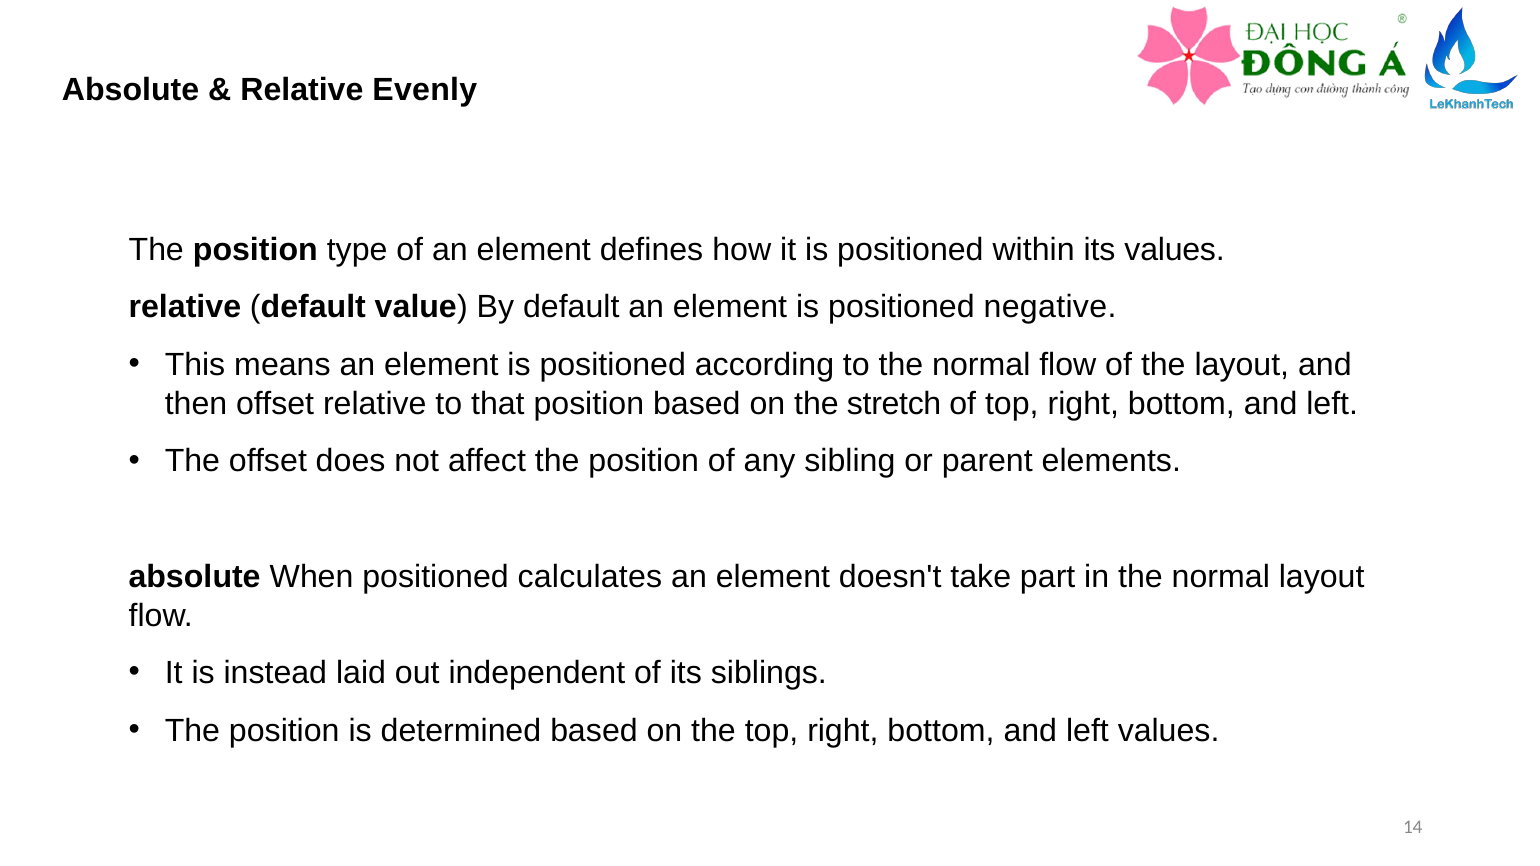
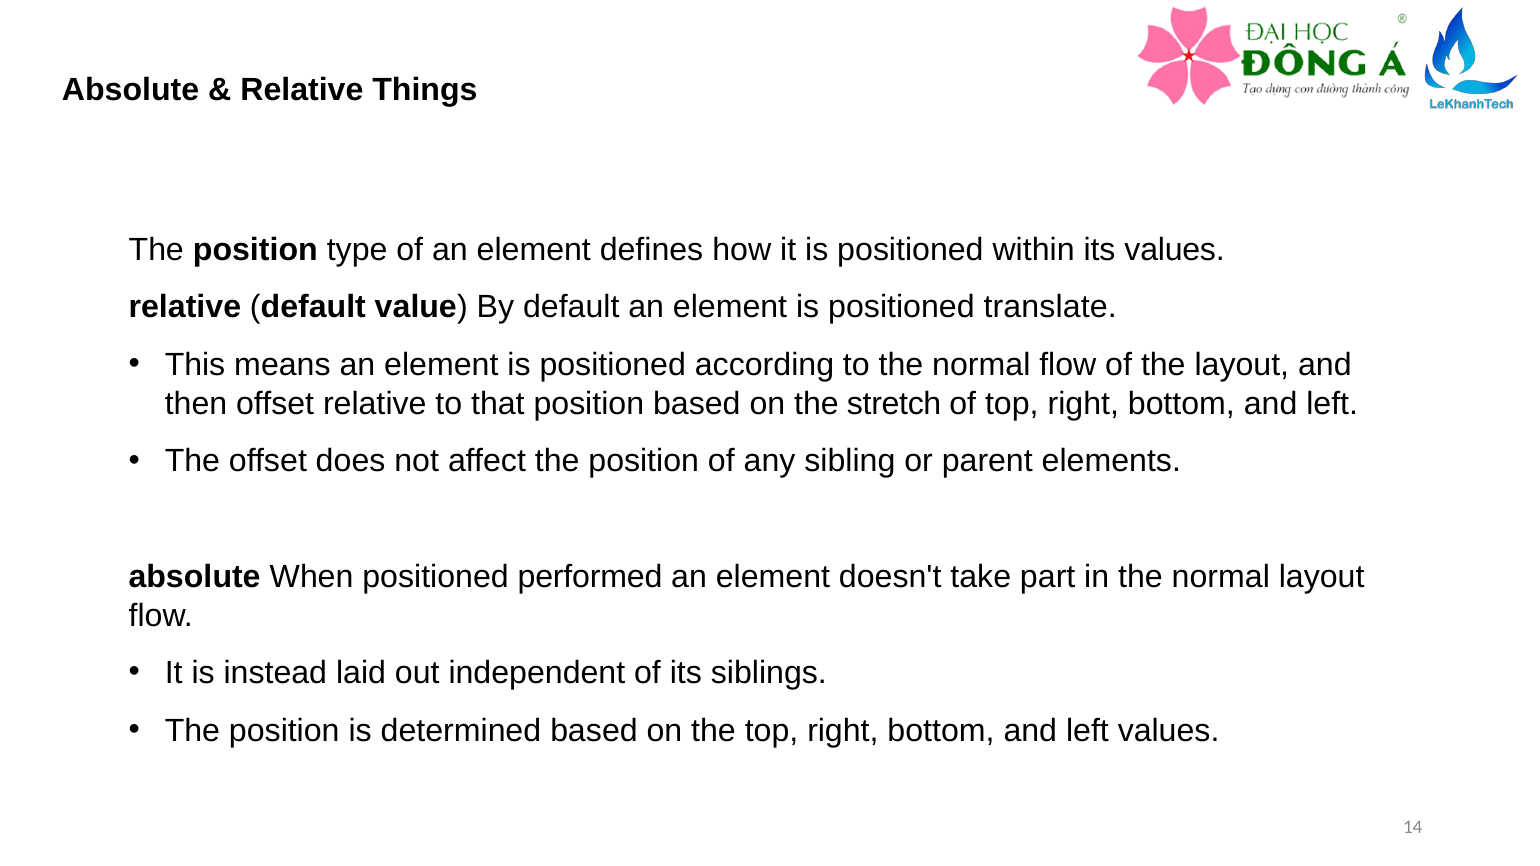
Evenly: Evenly -> Things (425, 90)
negative: negative -> translate (1050, 307)
calculates: calculates -> performed (590, 577)
